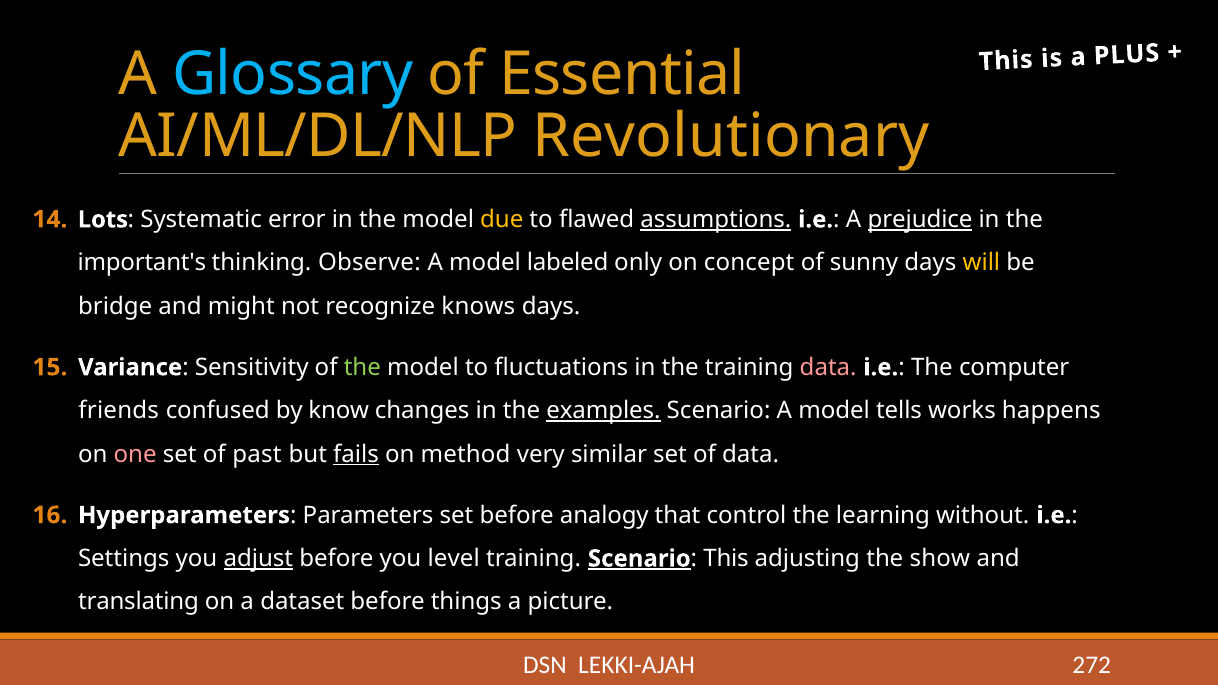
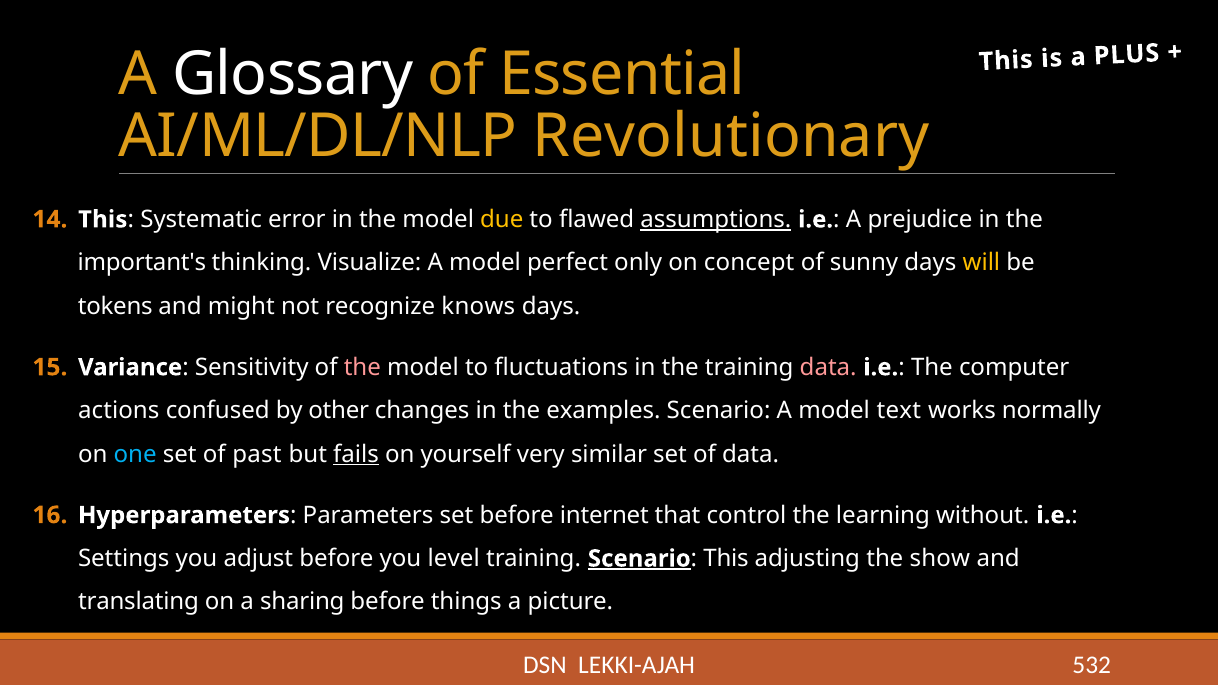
Glossary colour: light blue -> white (293, 74)
Lots: Lots -> This (103, 220)
prejudice underline: present -> none (920, 220)
Observe: Observe -> Visualize (370, 263)
labeled: labeled -> perfect (568, 263)
bridge: bridge -> tokens (115, 306)
the colour: light green -> pink (362, 367)
friends: friends -> actions (119, 411)
know: know -> other (339, 411)
examples underline: present -> none (603, 411)
tells: tells -> text (899, 411)
happens: happens -> normally (1051, 411)
one colour: pink -> light blue (135, 454)
method: method -> yourself (466, 454)
analogy: analogy -> internet (604, 515)
adjust underline: present -> none (258, 559)
dataset: dataset -> sharing (302, 602)
272: 272 -> 532 (1092, 665)
